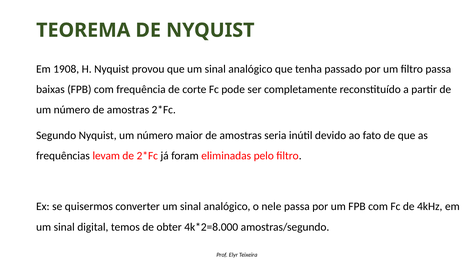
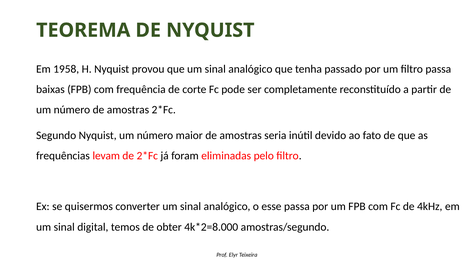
1908: 1908 -> 1958 (66, 69)
nele: nele -> esse (271, 206)
